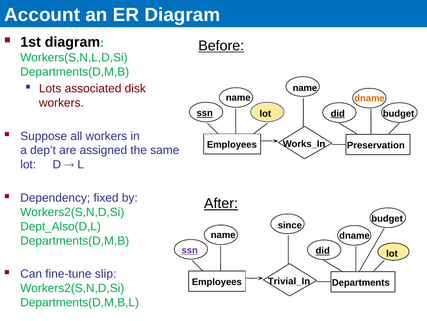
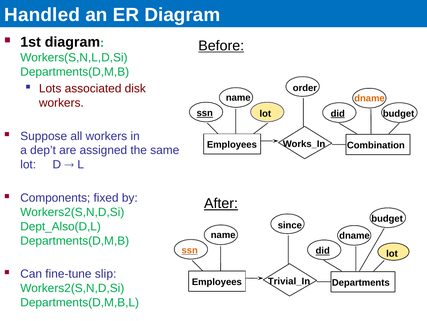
Account: Account -> Handled (42, 15)
name: name -> order (305, 88)
Preservation: Preservation -> Combination (376, 145)
Dependency: Dependency -> Components (55, 197)
ssn colour: purple -> orange (190, 250)
